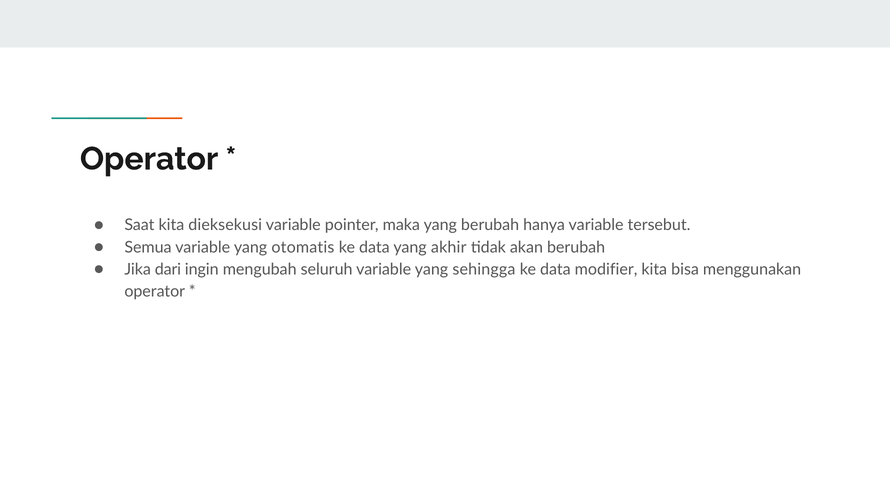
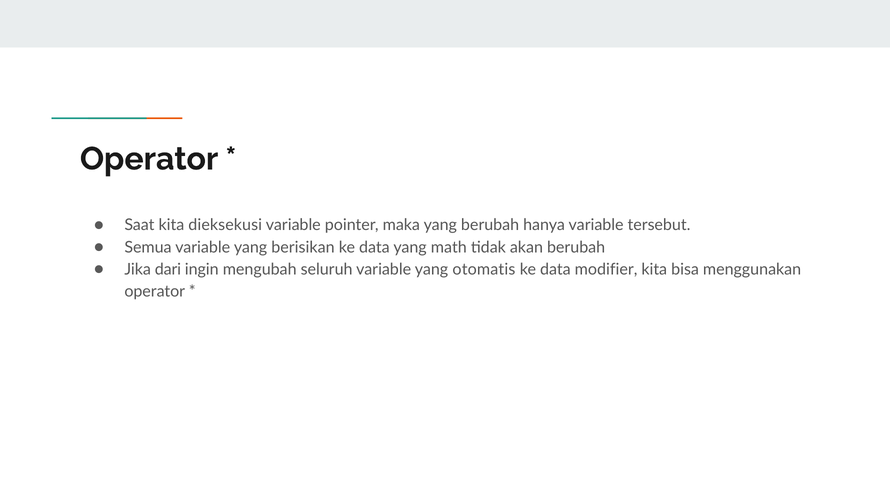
otomatis: otomatis -> berisikan (303, 247)
akhir: akhir -> math (449, 247)
sehingga: sehingga -> otomatis (484, 269)
